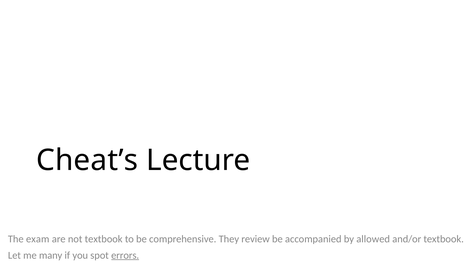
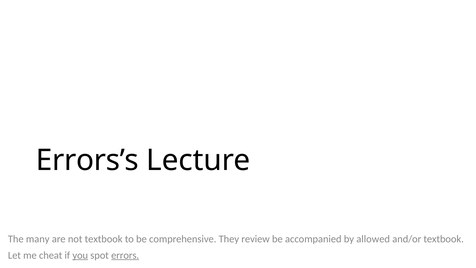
Cheat’s: Cheat’s -> Errors’s (87, 160)
exam: exam -> many (38, 239)
many: many -> cheat (51, 255)
you underline: none -> present (80, 255)
